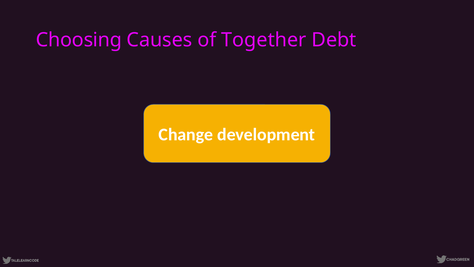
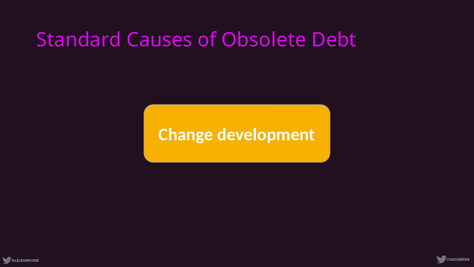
Choosing: Choosing -> Standard (79, 40)
Together: Together -> Obsolete (264, 40)
